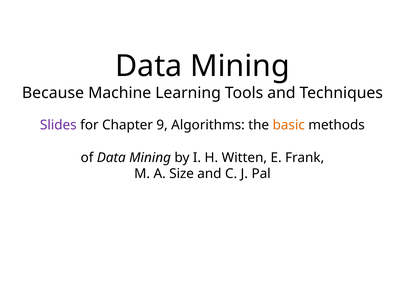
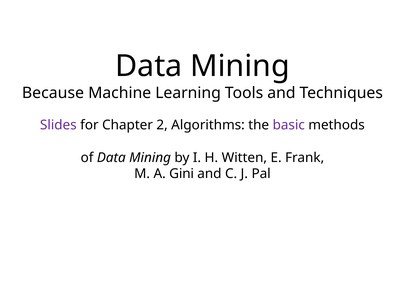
9: 9 -> 2 (162, 125)
basic colour: orange -> purple (289, 125)
Size: Size -> Gini (182, 174)
